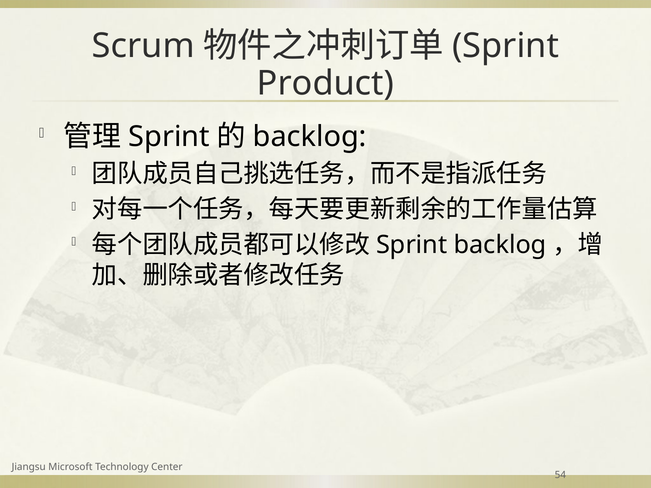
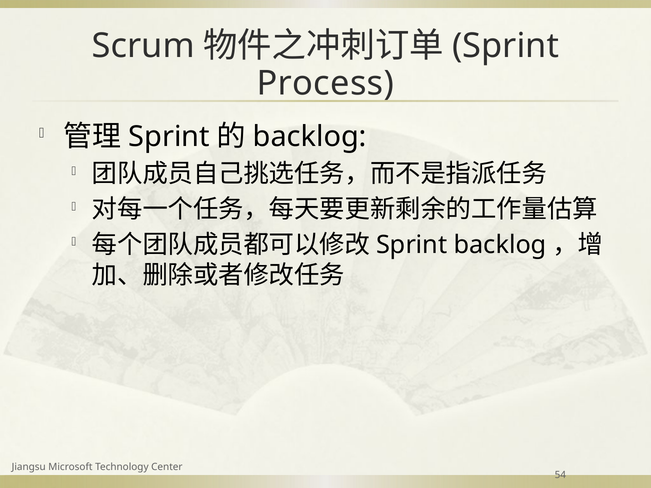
Product: Product -> Process (325, 83)
